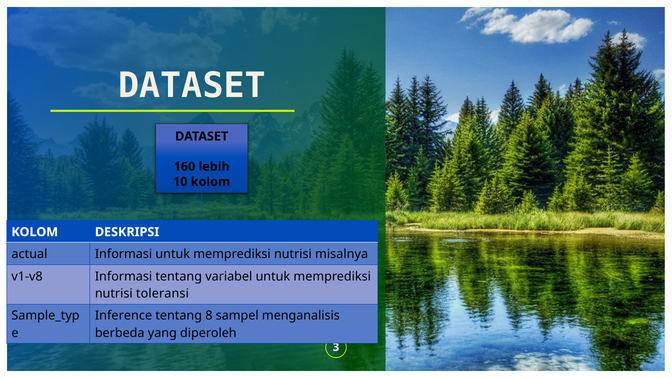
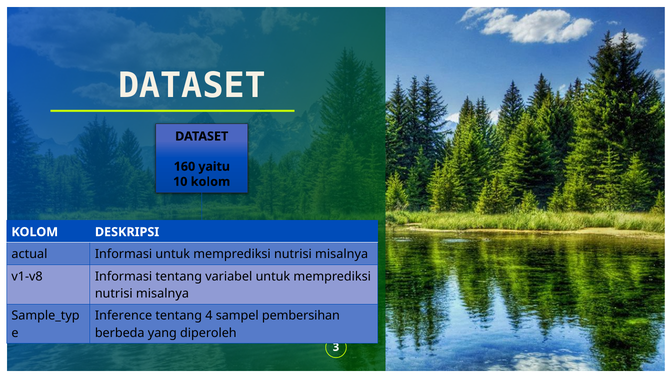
lebih: lebih -> yaitu (214, 167)
toleransi: toleransi -> misalnya (162, 294)
8: 8 -> 4 (209, 316)
menganalisis: menganalisis -> pembersihan (301, 316)
